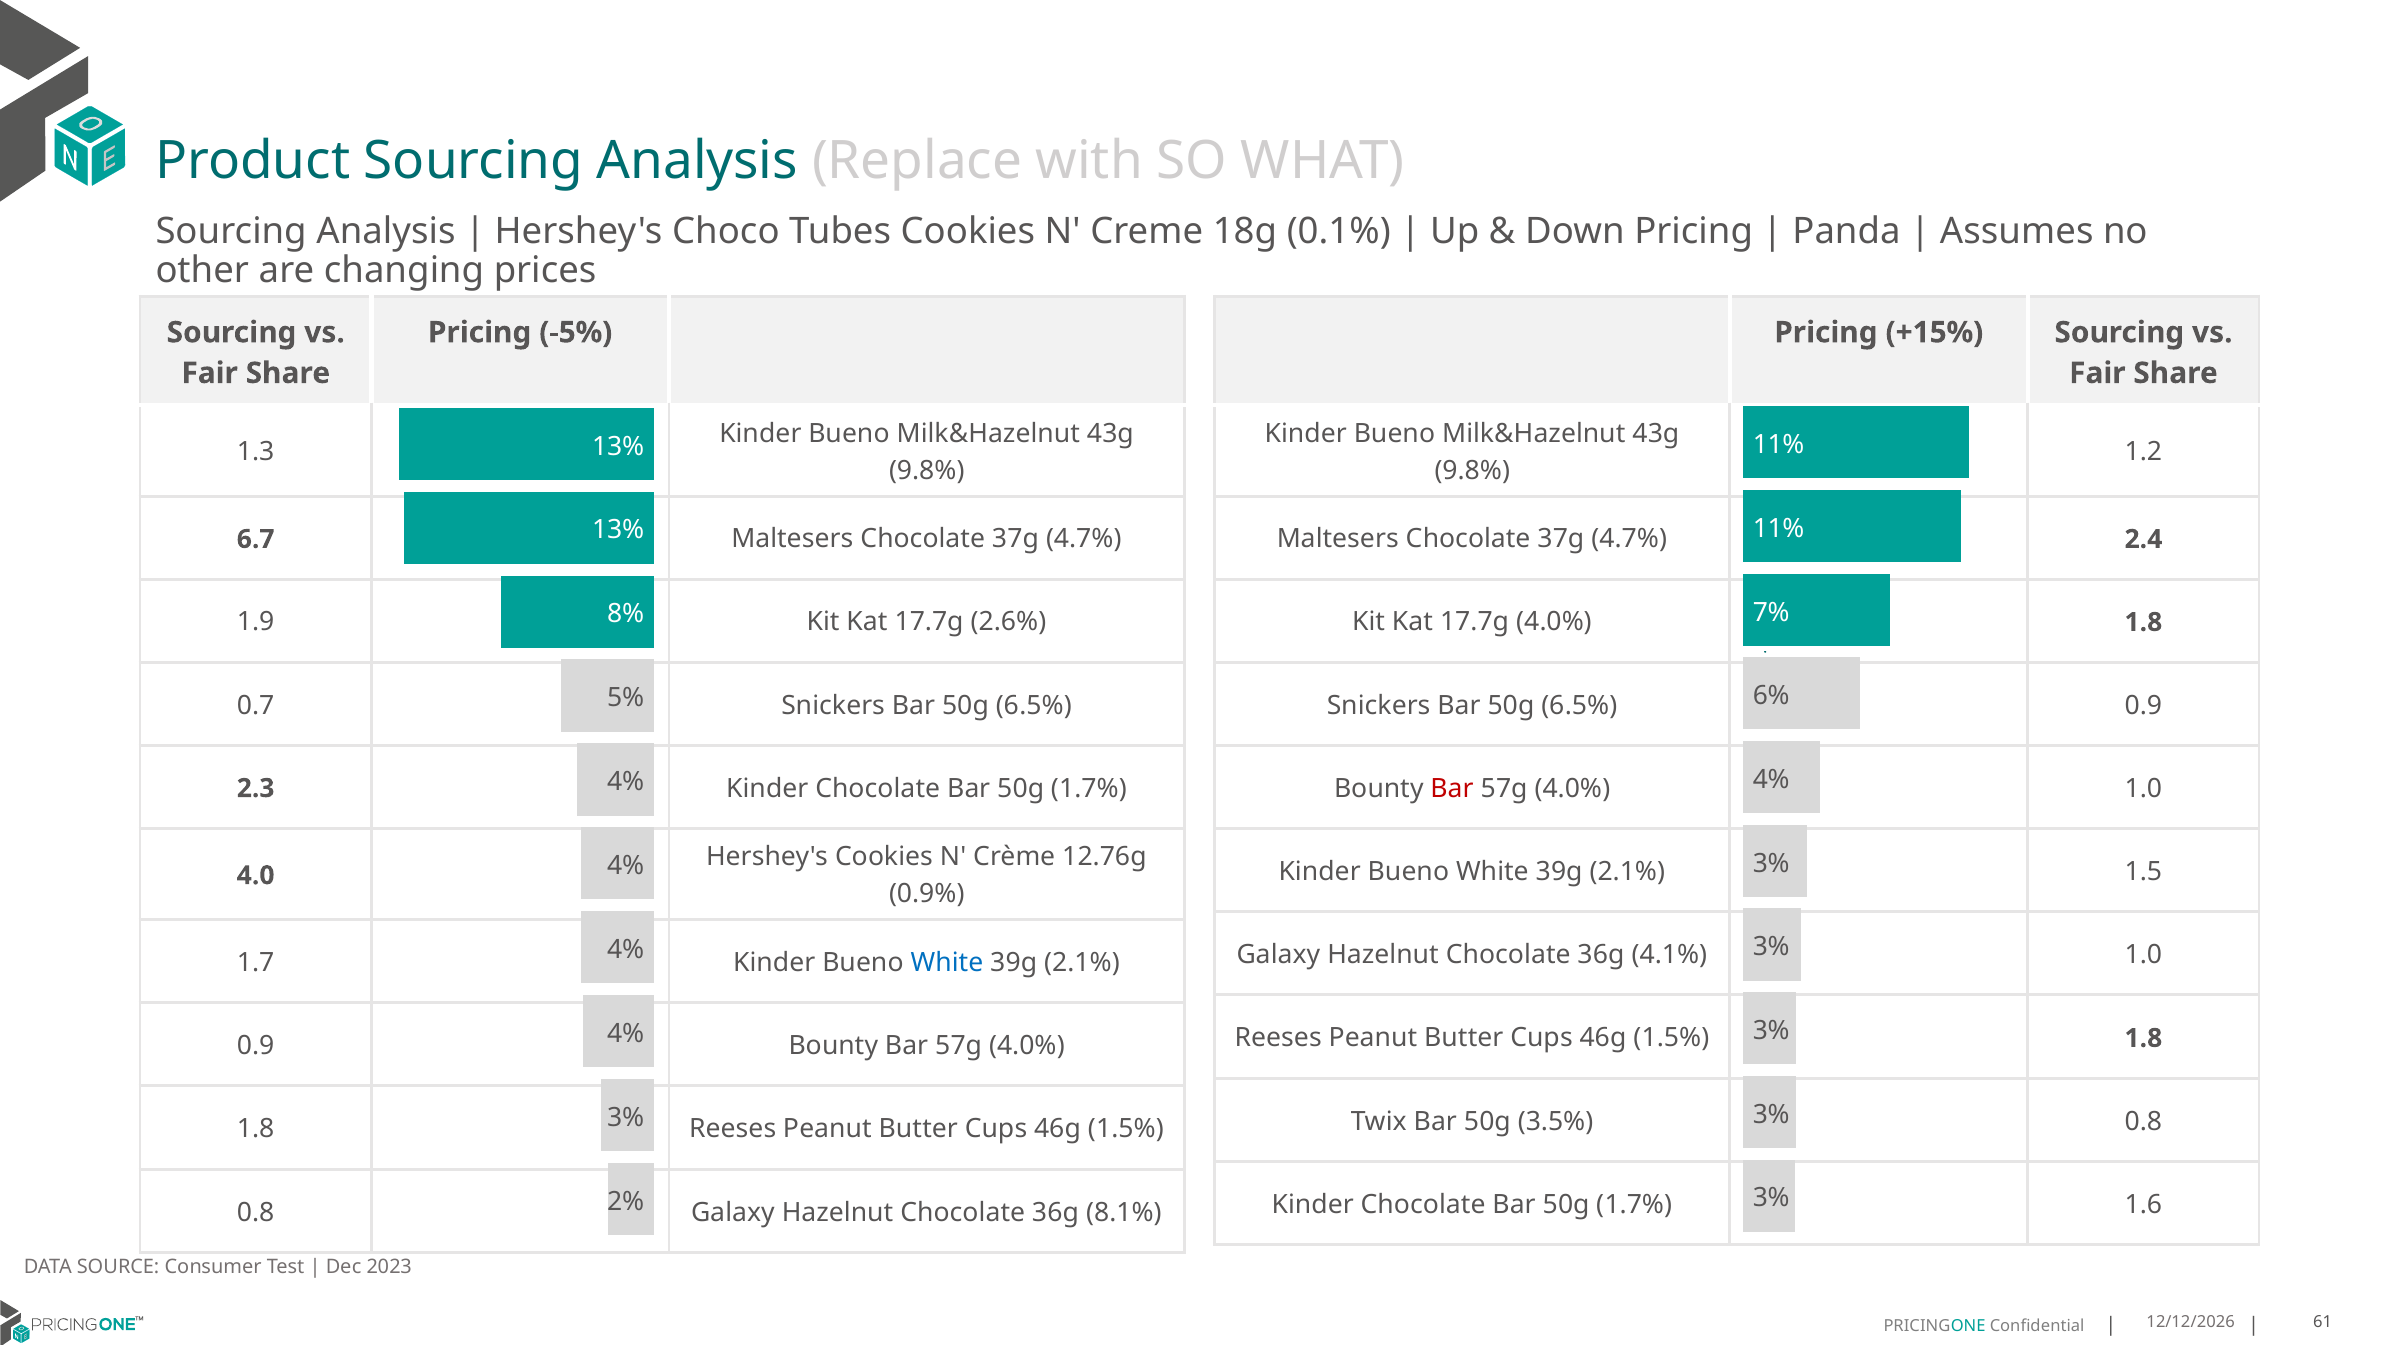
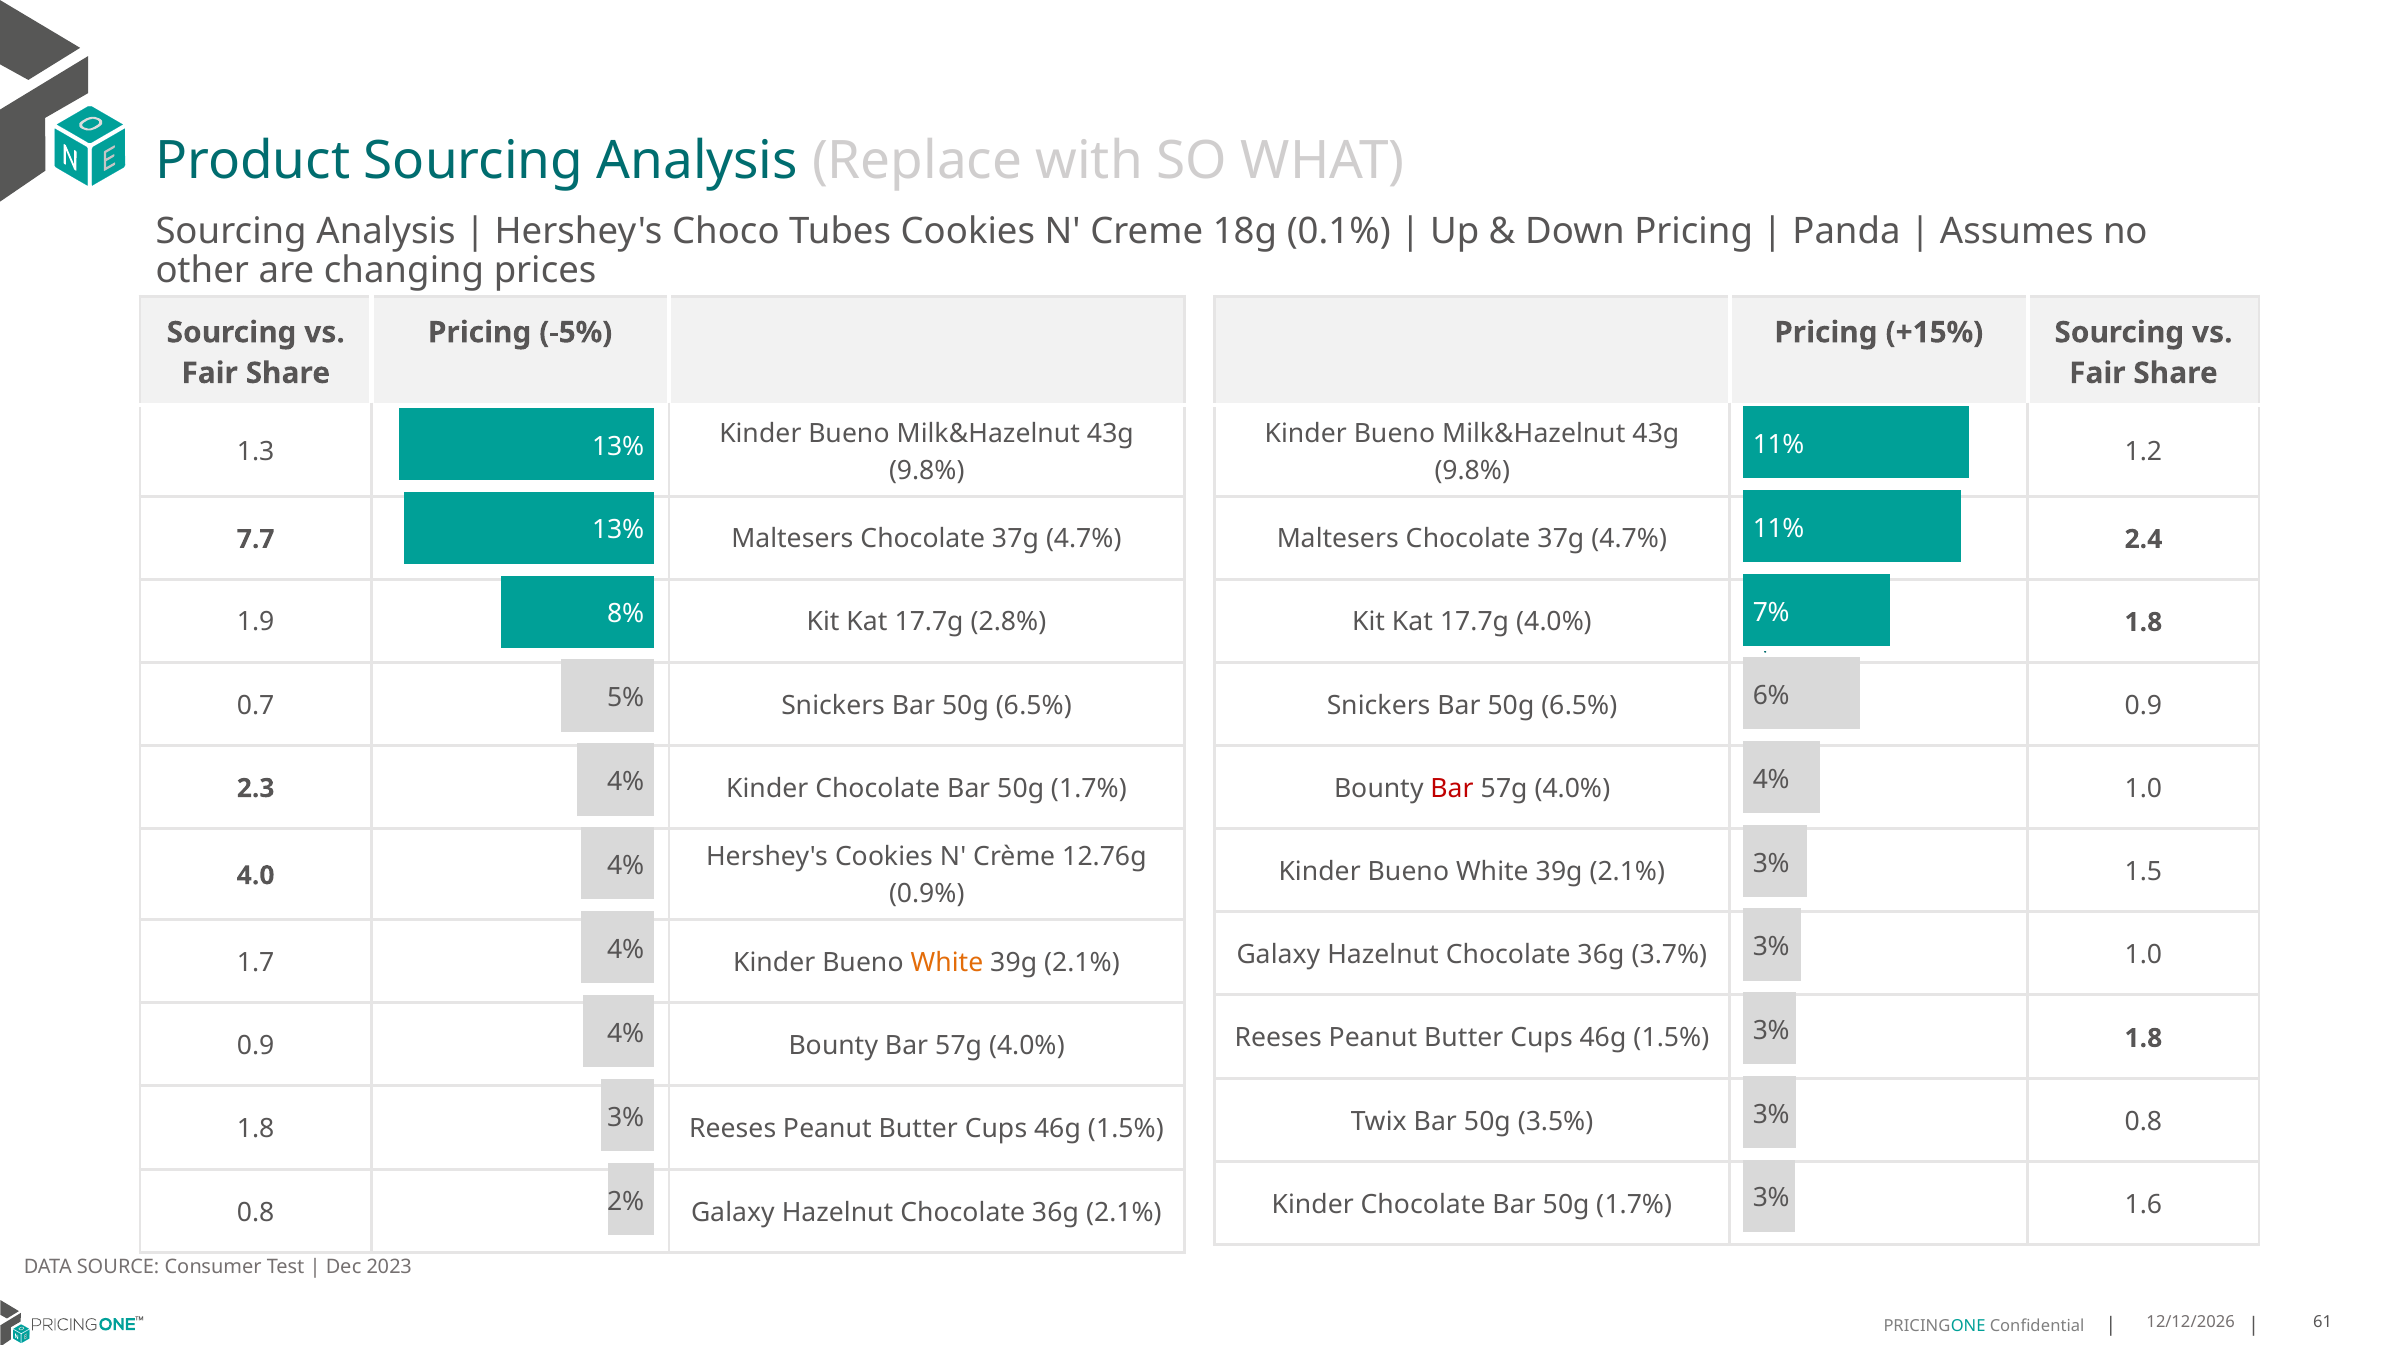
6.7: 6.7 -> 7.7 (256, 539)
2.6%: 2.6% -> 2.8% (1008, 622)
4.1%: 4.1% -> 3.7% (1669, 955)
White colour: blue -> orange (947, 963)
36g 8.1%: 8.1% -> 2.1% (1124, 1212)
